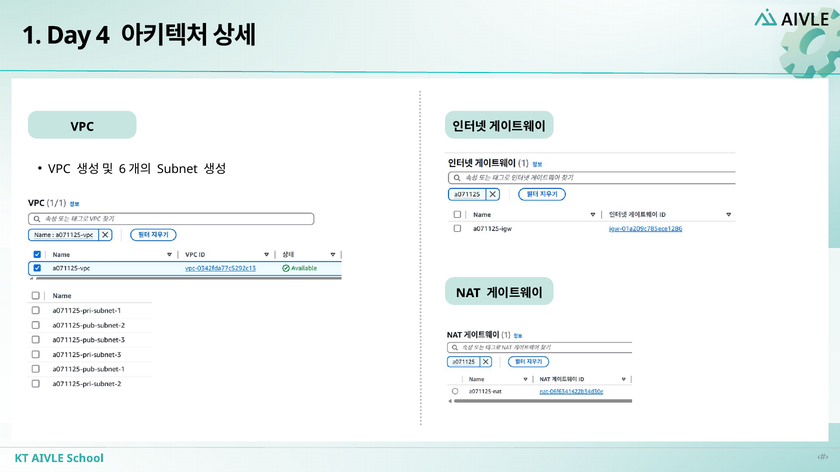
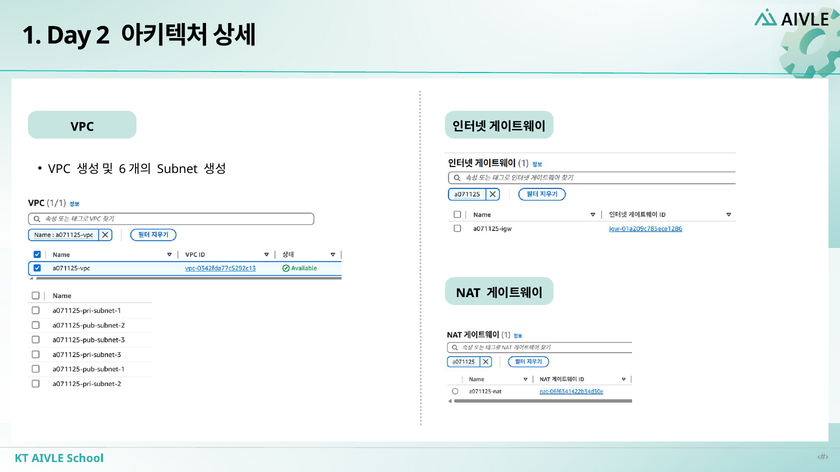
4: 4 -> 2 (103, 36)
